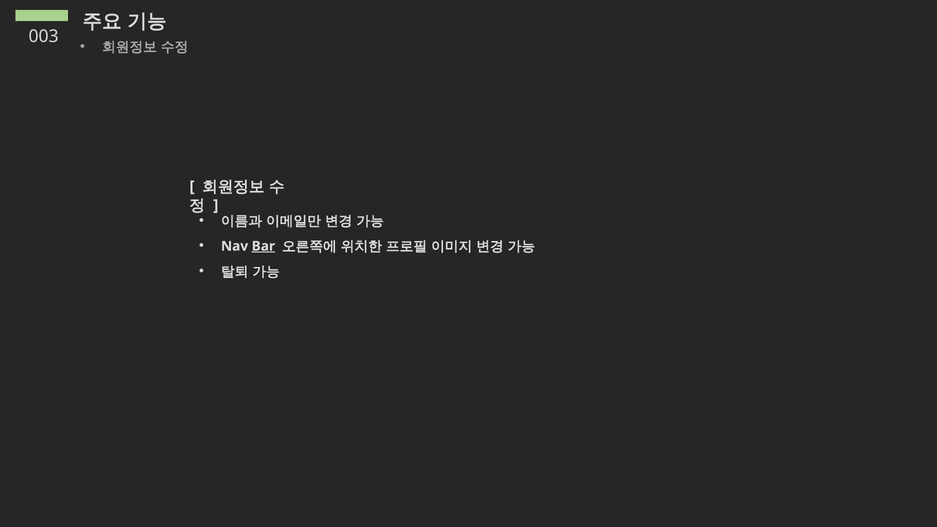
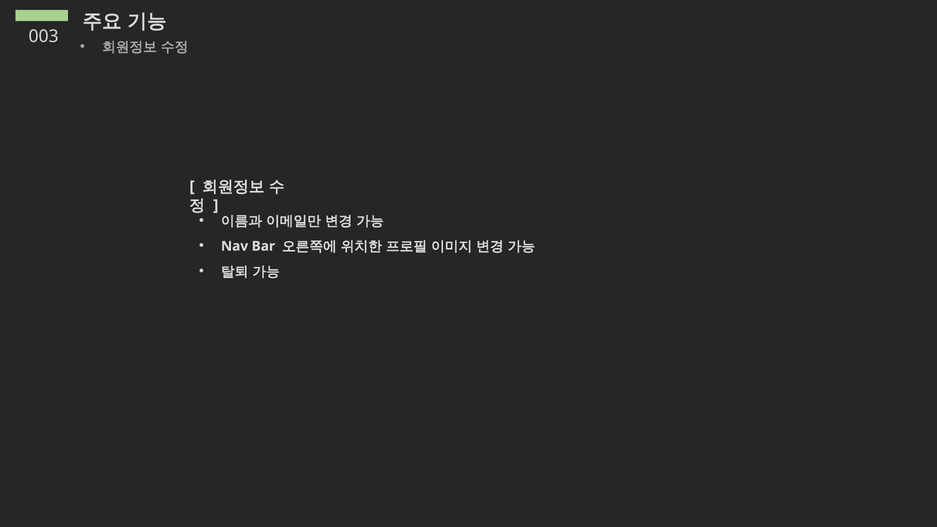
Bar underline: present -> none (263, 246)
